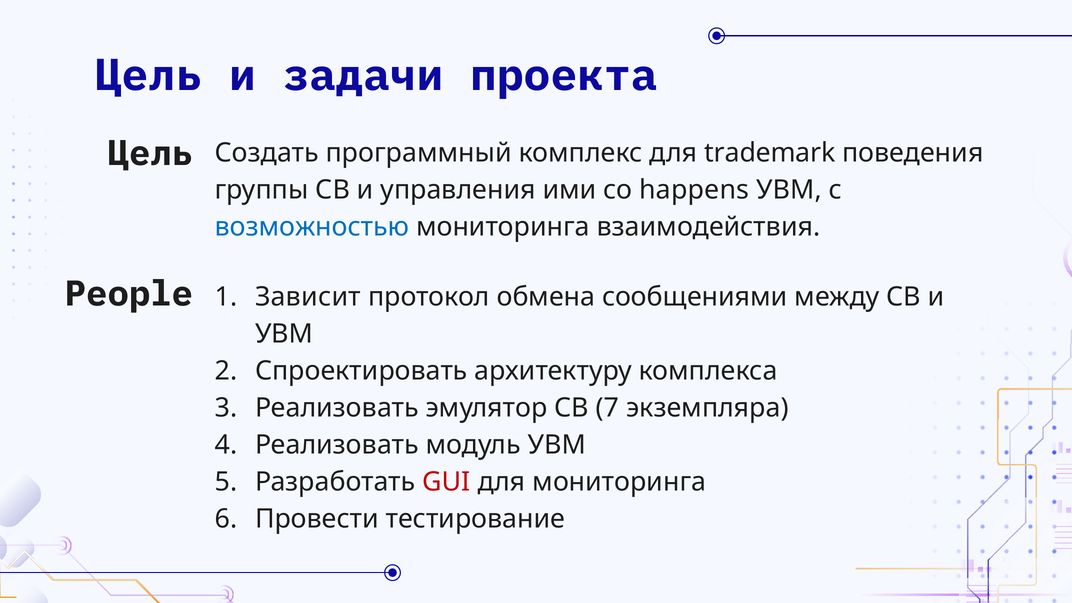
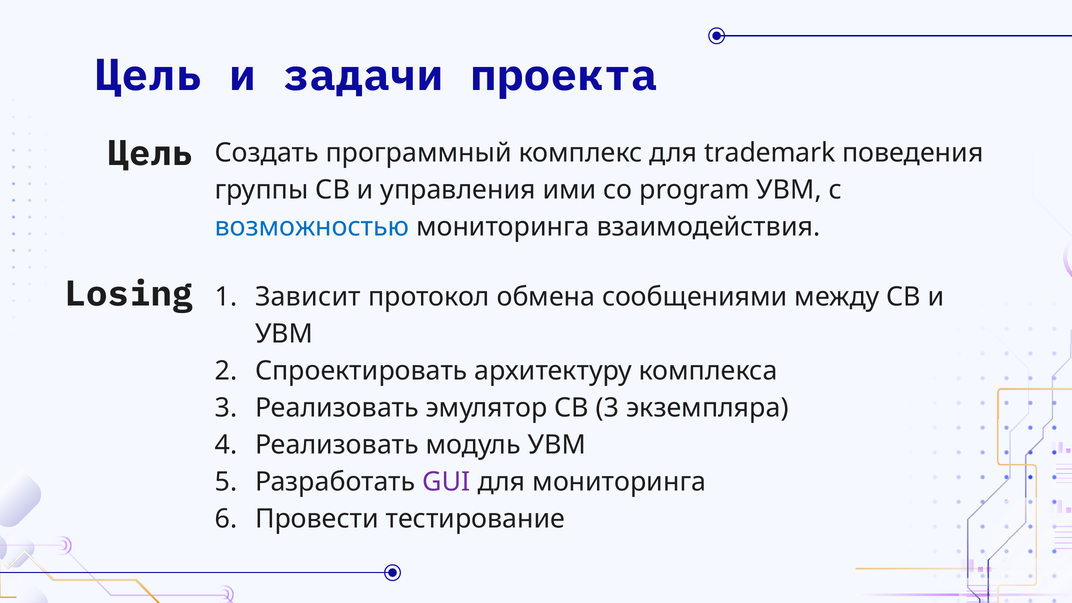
happens: happens -> program (694, 190)
People: People -> Losing (129, 294)
СВ 7: 7 -> 3 (607, 408)
GUI colour: red -> purple (447, 482)
